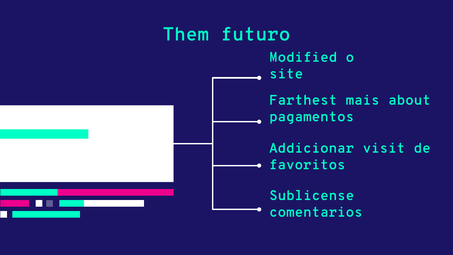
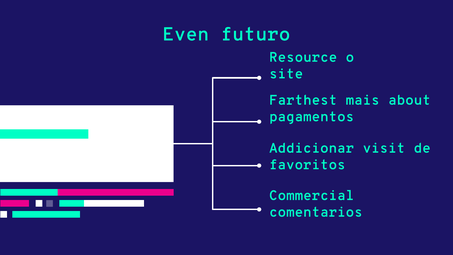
Them: Them -> Even (186, 34)
Modified: Modified -> Resource (303, 57)
Sublicense: Sublicense -> Commercial (312, 195)
